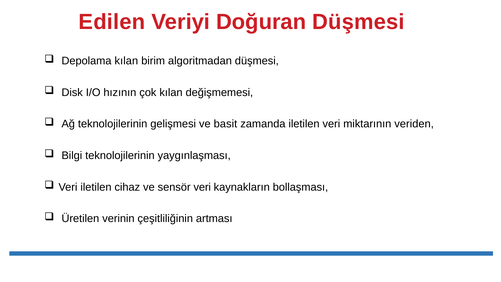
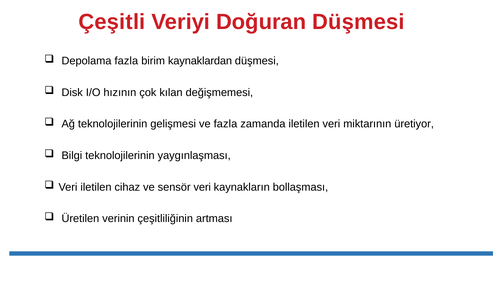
Edilen: Edilen -> Çeşitli (112, 22)
Depolama kılan: kılan -> fazla (126, 61)
algoritmadan: algoritmadan -> kaynaklardan (200, 61)
ve basit: basit -> fazla (225, 124)
veriden: veriden -> üretiyor (414, 124)
